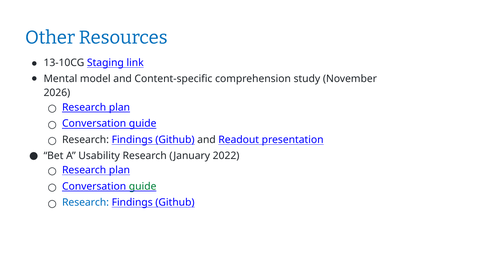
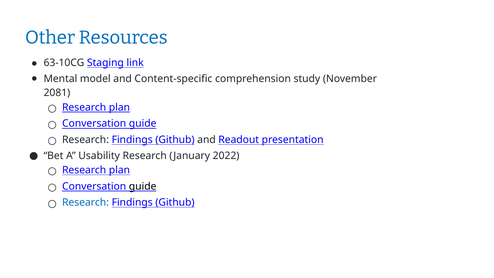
13-10CG: 13-10CG -> 63-10CG (64, 63)
2026: 2026 -> 2081 (57, 93)
guide colour: green -> black (143, 186)
